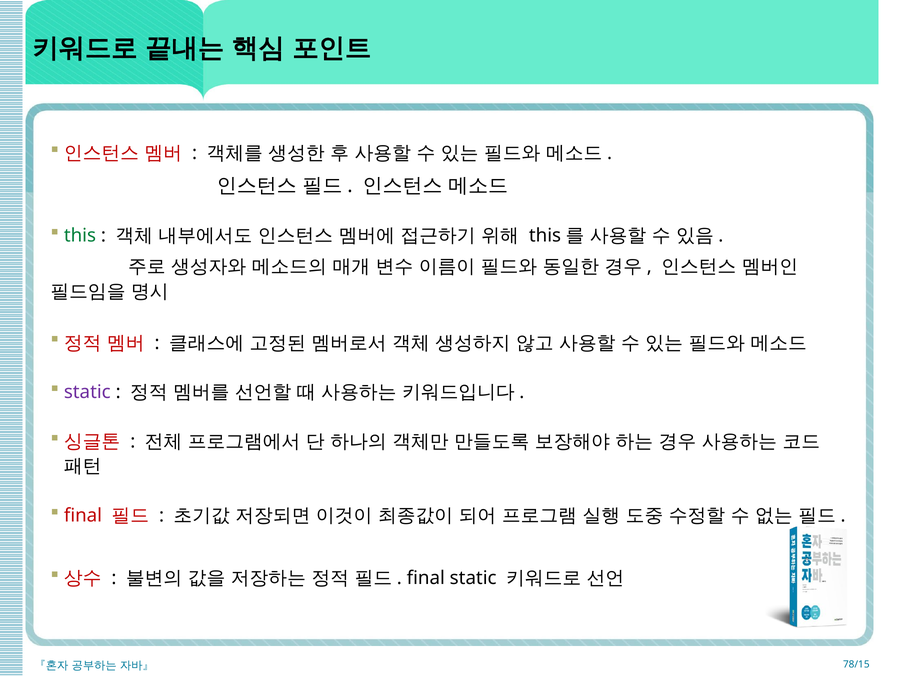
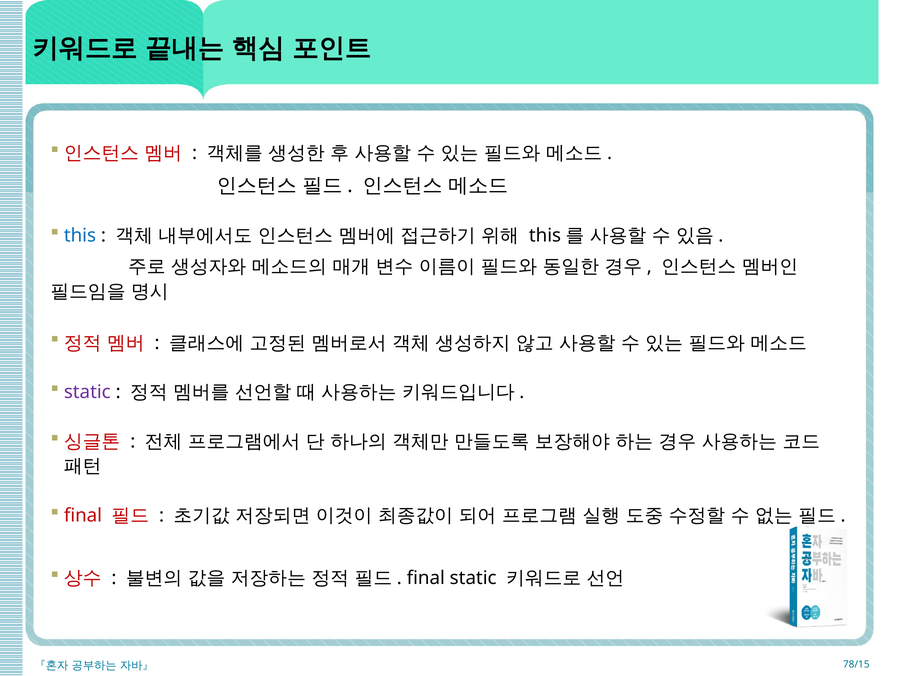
this colour: green -> blue (80, 235)
